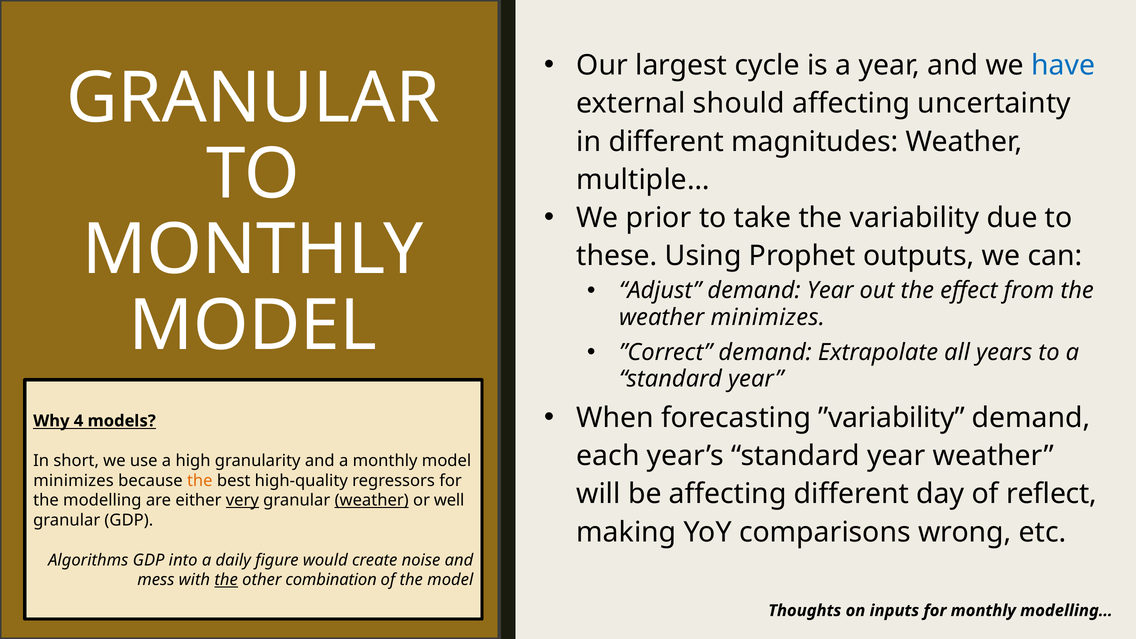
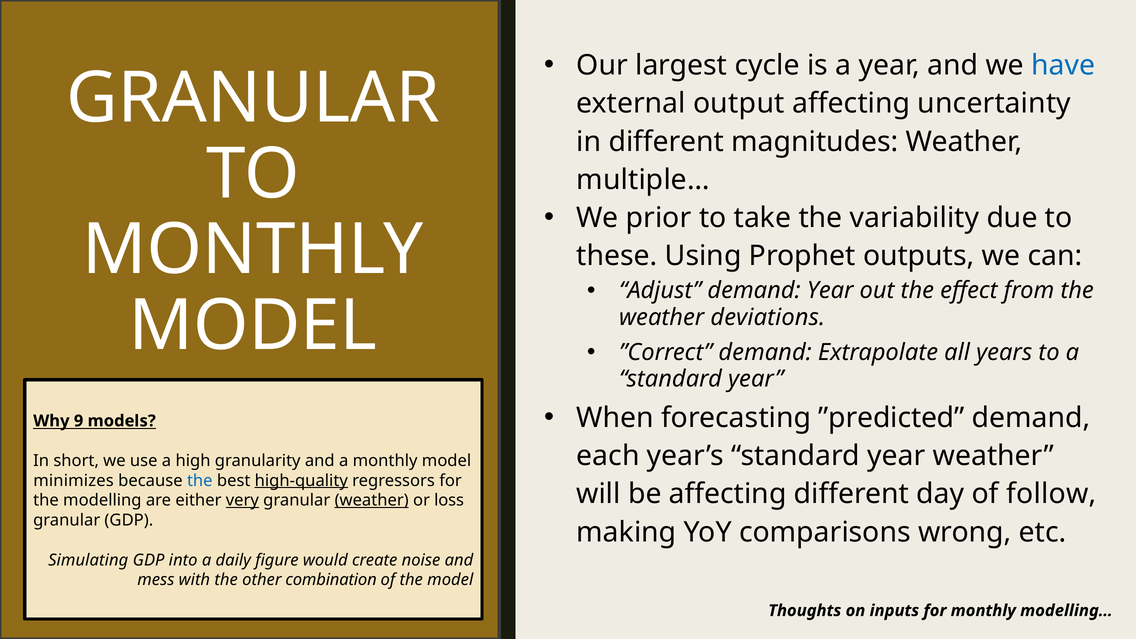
should: should -> output (739, 104)
weather minimizes: minimizes -> deviations (768, 317)
”variability: ”variability -> ”predicted (891, 418)
4: 4 -> 9 (79, 421)
the colour: orange -> blue (200, 481)
high-quality underline: none -> present (301, 481)
reflect: reflect -> follow (1051, 494)
well: well -> loss (449, 500)
Algorithms: Algorithms -> Simulating (88, 560)
the underline: present -> none (226, 580)
